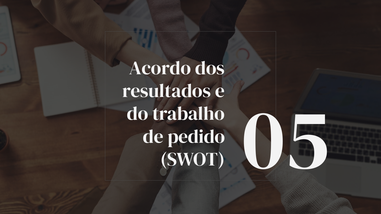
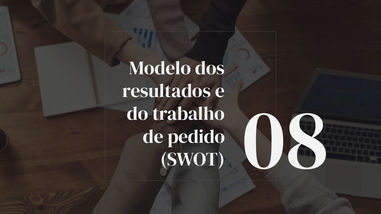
Acordo: Acordo -> Modelo (160, 68)
05: 05 -> 08 (285, 141)
